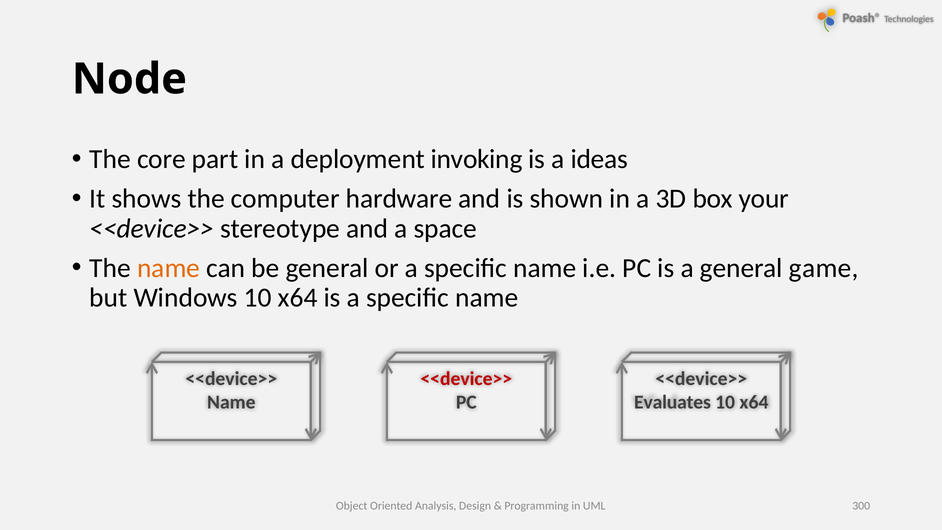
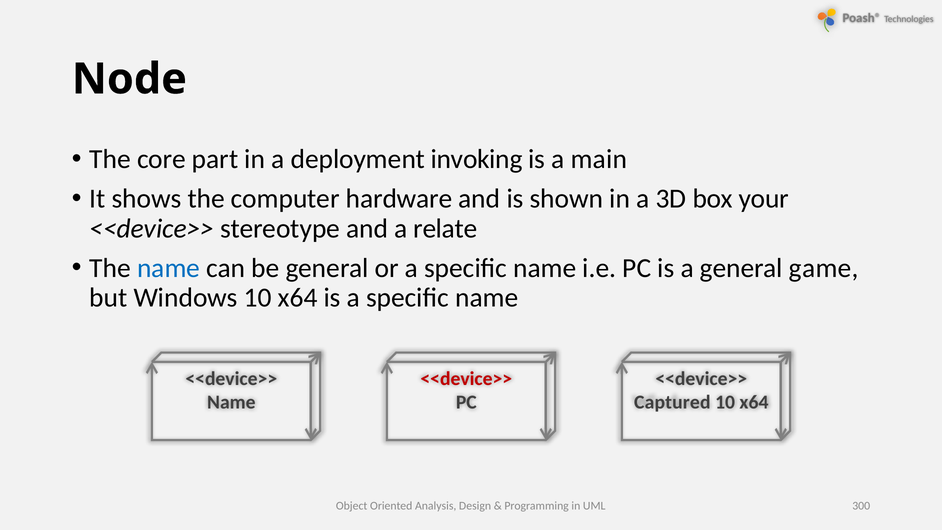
ideas: ideas -> main (599, 159)
space: space -> relate (445, 228)
name colour: orange -> blue (169, 268)
Evaluates: Evaluates -> Captured (672, 402)
